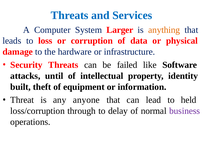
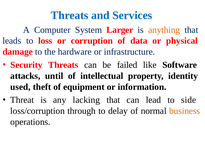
built: built -> used (20, 87)
anyone: anyone -> lacking (86, 100)
held: held -> side (189, 100)
business colour: purple -> orange (185, 111)
